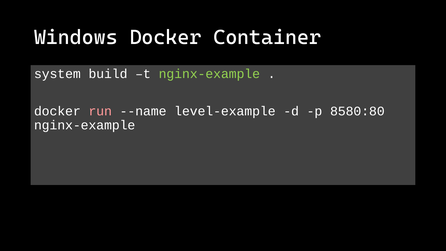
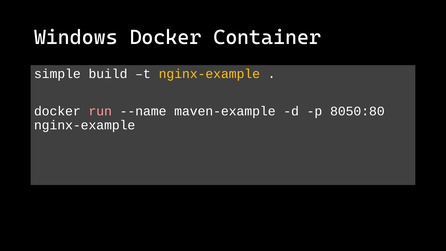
system: system -> simple (57, 74)
nginx-example colour: light green -> yellow (209, 74)
level-example: level-example -> maven-example (225, 111)
8580:80: 8580:80 -> 8050:80 (357, 111)
